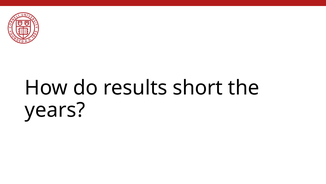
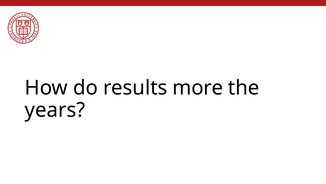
short: short -> more (198, 88)
